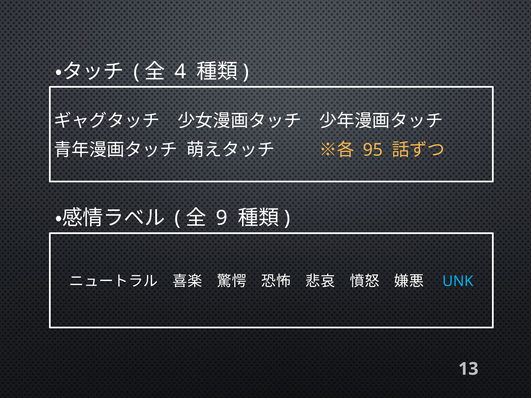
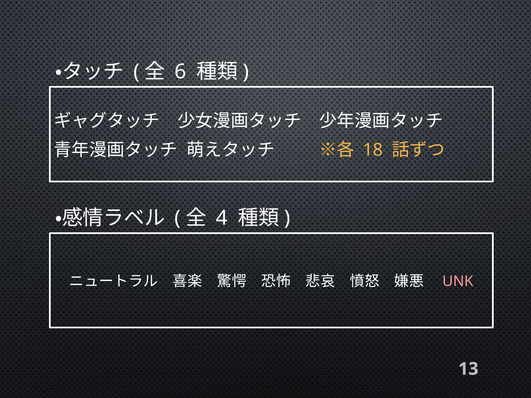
4: 4 -> 6 (181, 72)
95: 95 -> 18 (373, 150)
9: 9 -> 4 (222, 218)
UNK colour: light blue -> pink (458, 282)
